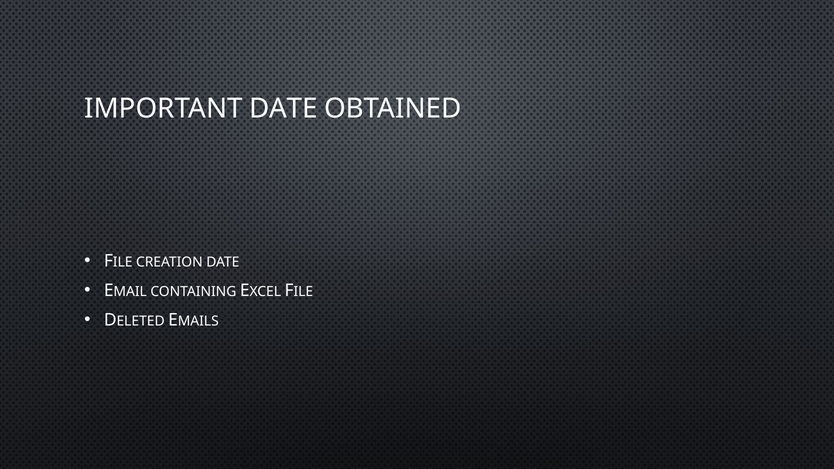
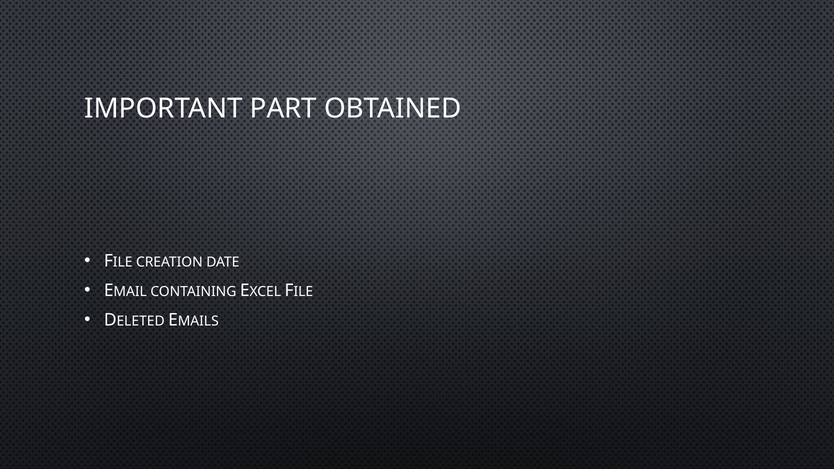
IMPORTANT DATE: DATE -> PART (283, 109)
